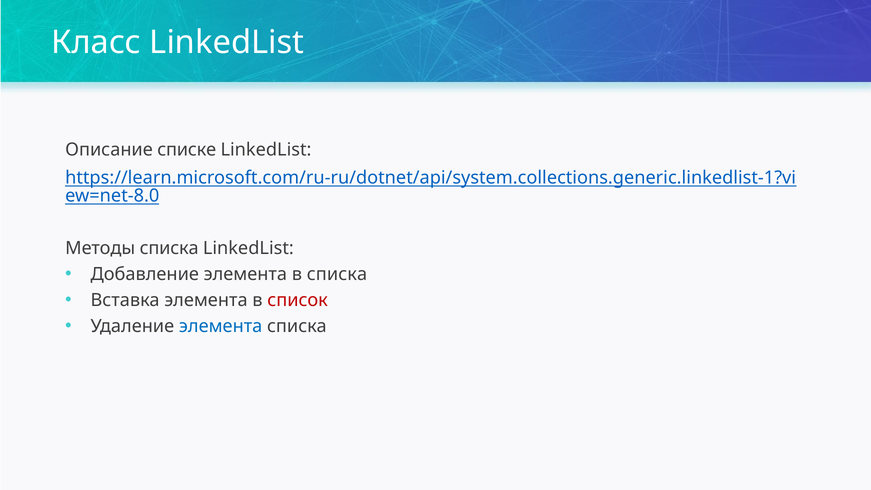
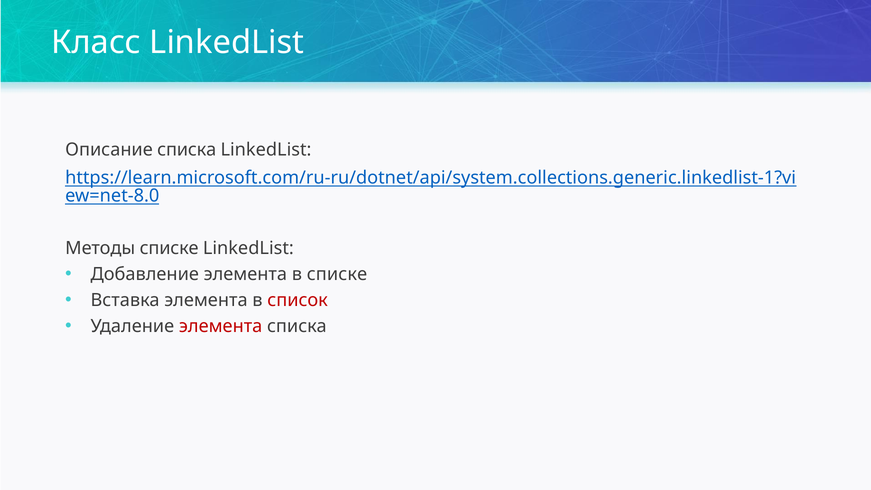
Описание списке: списке -> списка (187, 150)
Методы списка: списка -> списке (169, 248)
в списка: списка -> списке (337, 274)
элемента colour: blue -> red (221, 326)
